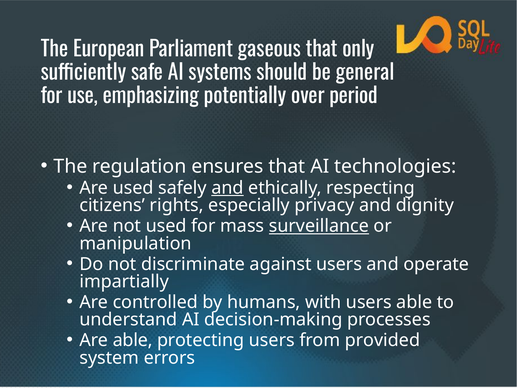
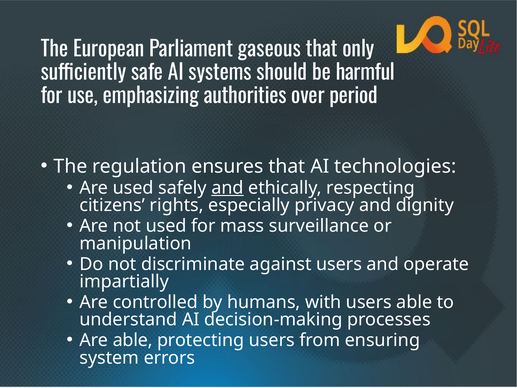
general: general -> harmful (365, 73)
potentially: potentially -> authorities (245, 96)
surveillance underline: present -> none (319, 226)
provided: provided -> ensuring (382, 340)
